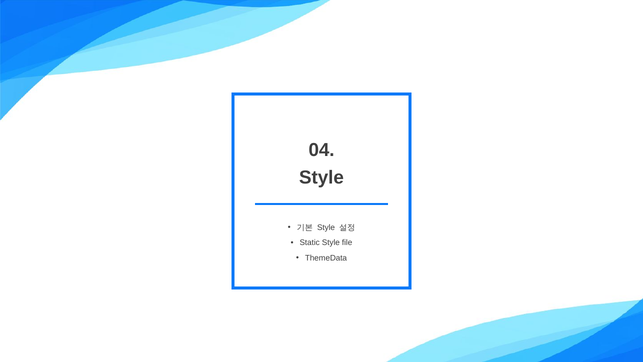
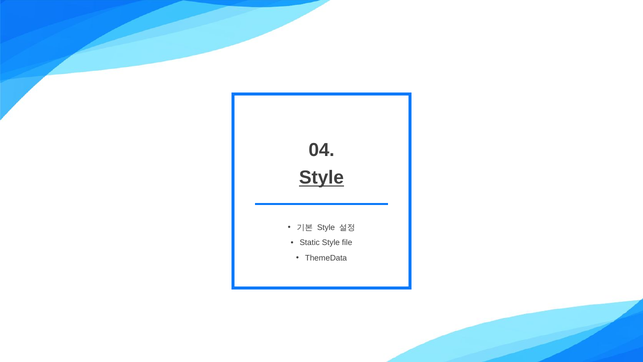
Style underline: none -> present (321, 178)
